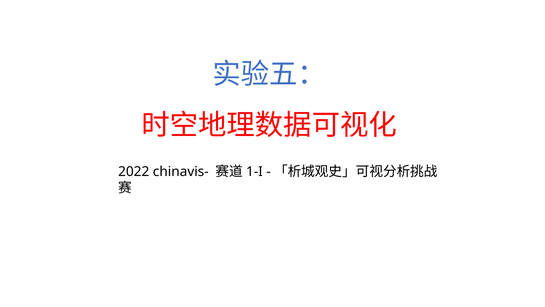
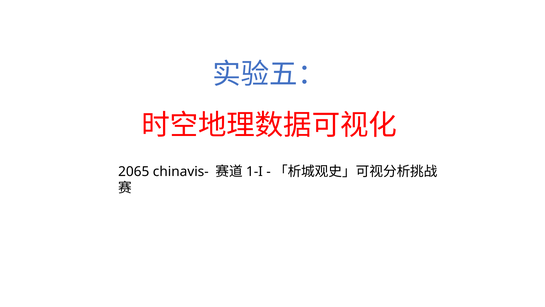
2022: 2022 -> 2065 (134, 171)
